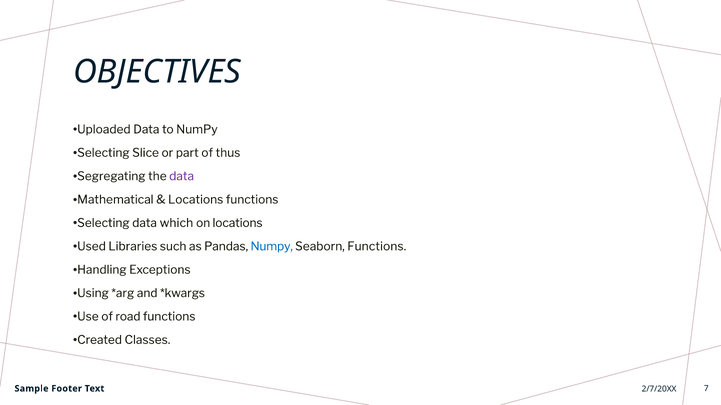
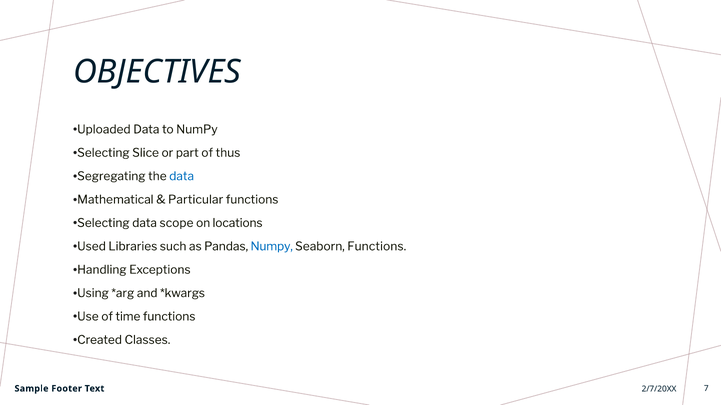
data colour: purple -> blue (182, 176)
Locations: Locations -> Particular (196, 200)
which: which -> scope (177, 223)
road: road -> time (128, 317)
